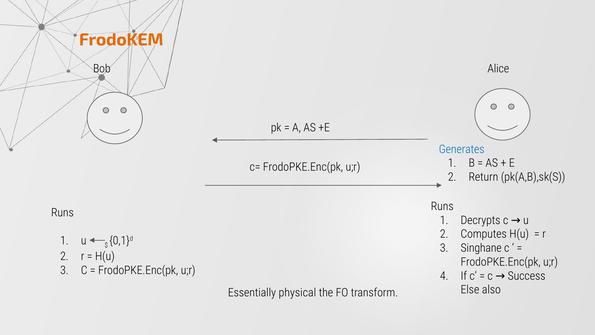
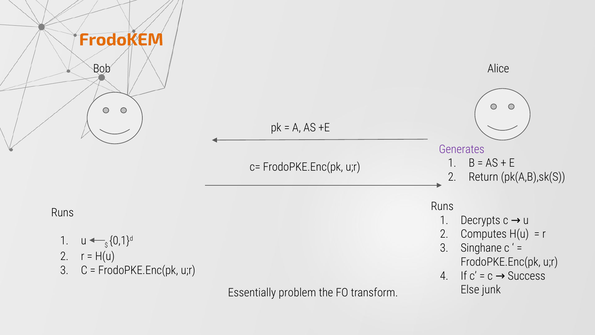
Generates colour: blue -> purple (462, 149)
also: also -> junk (491, 289)
physical: physical -> problem (297, 292)
